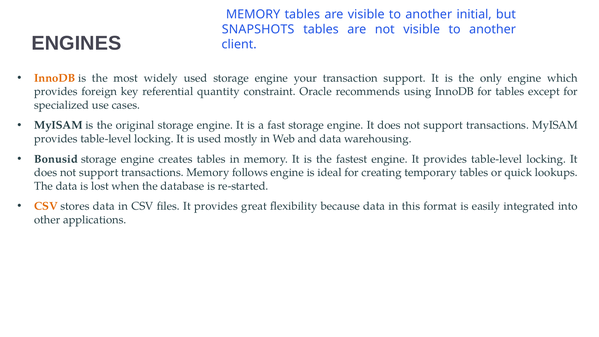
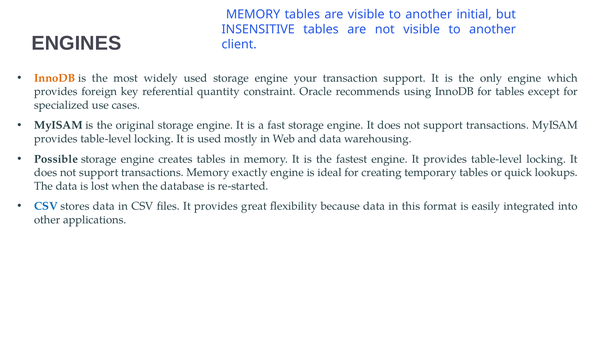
SNAPSHOTS: SNAPSHOTS -> INSENSITIVE (258, 29)
Bonusid: Bonusid -> Possible (56, 159)
follows: follows -> exactly (250, 172)
CSV colour: orange -> blue (46, 206)
